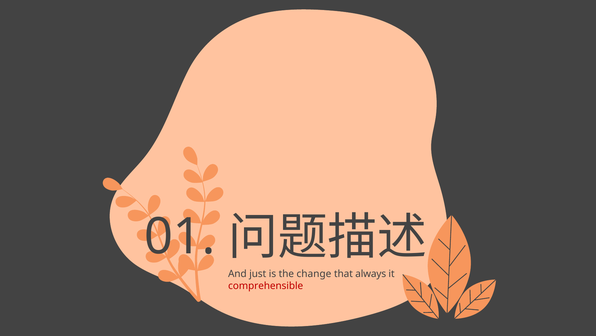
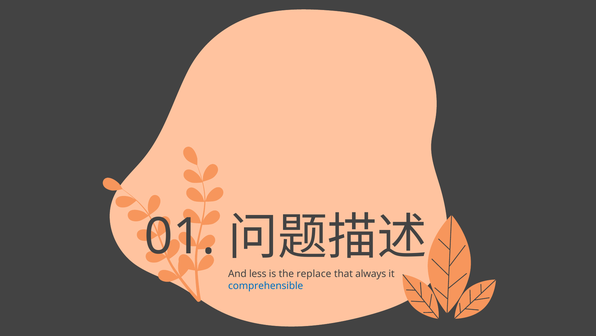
just: just -> less (258, 273)
change: change -> replace (314, 273)
comprehensible colour: red -> blue (266, 285)
